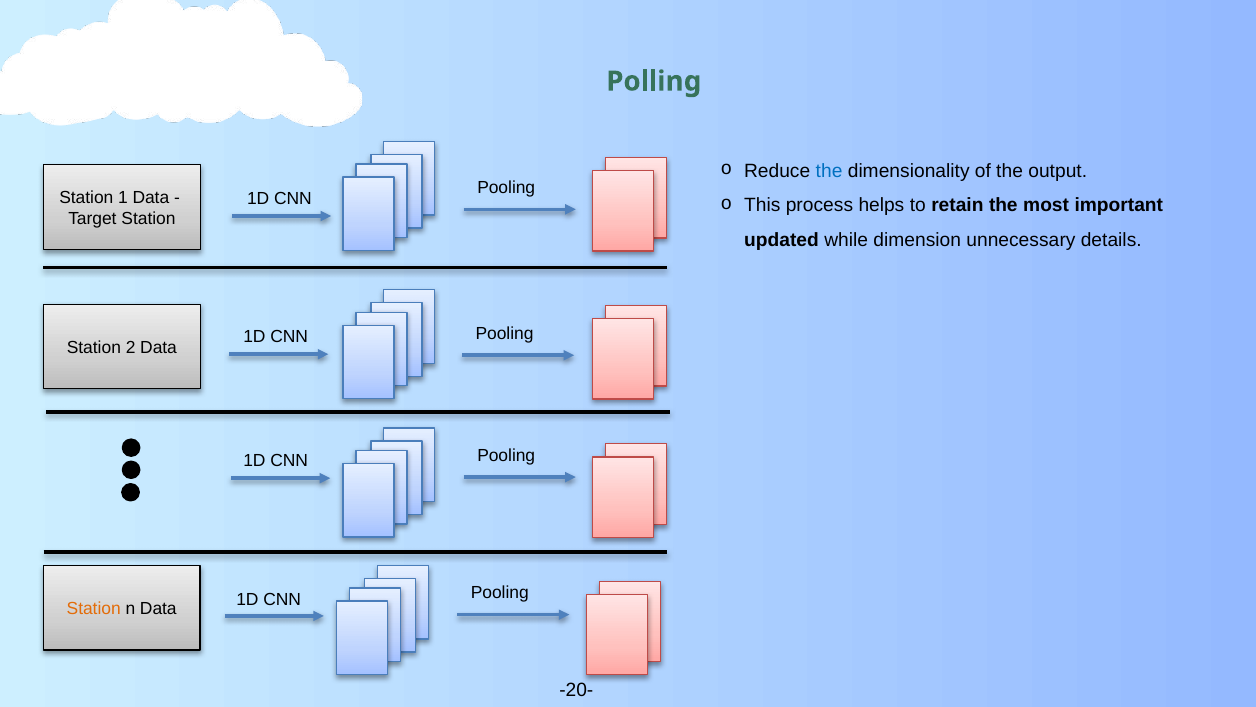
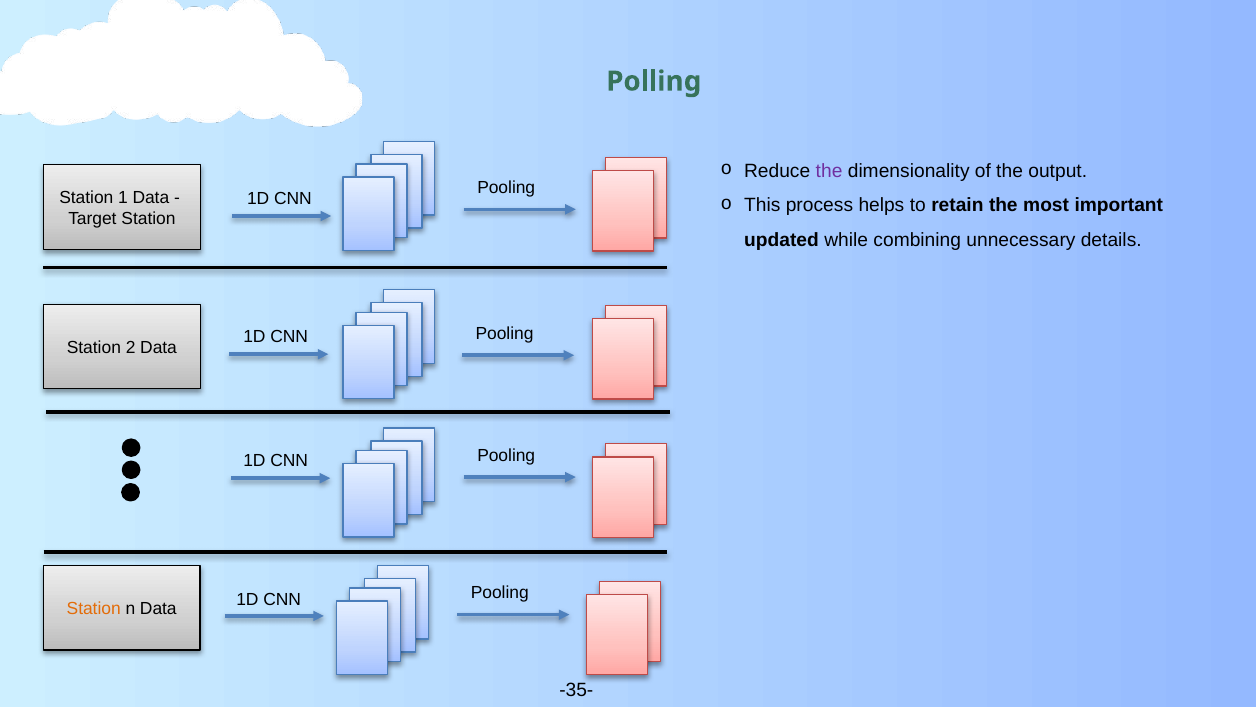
the colour: blue -> purple (829, 171)
dimension: dimension -> combining (917, 240)
-20-: -20- -> -35- (576, 690)
